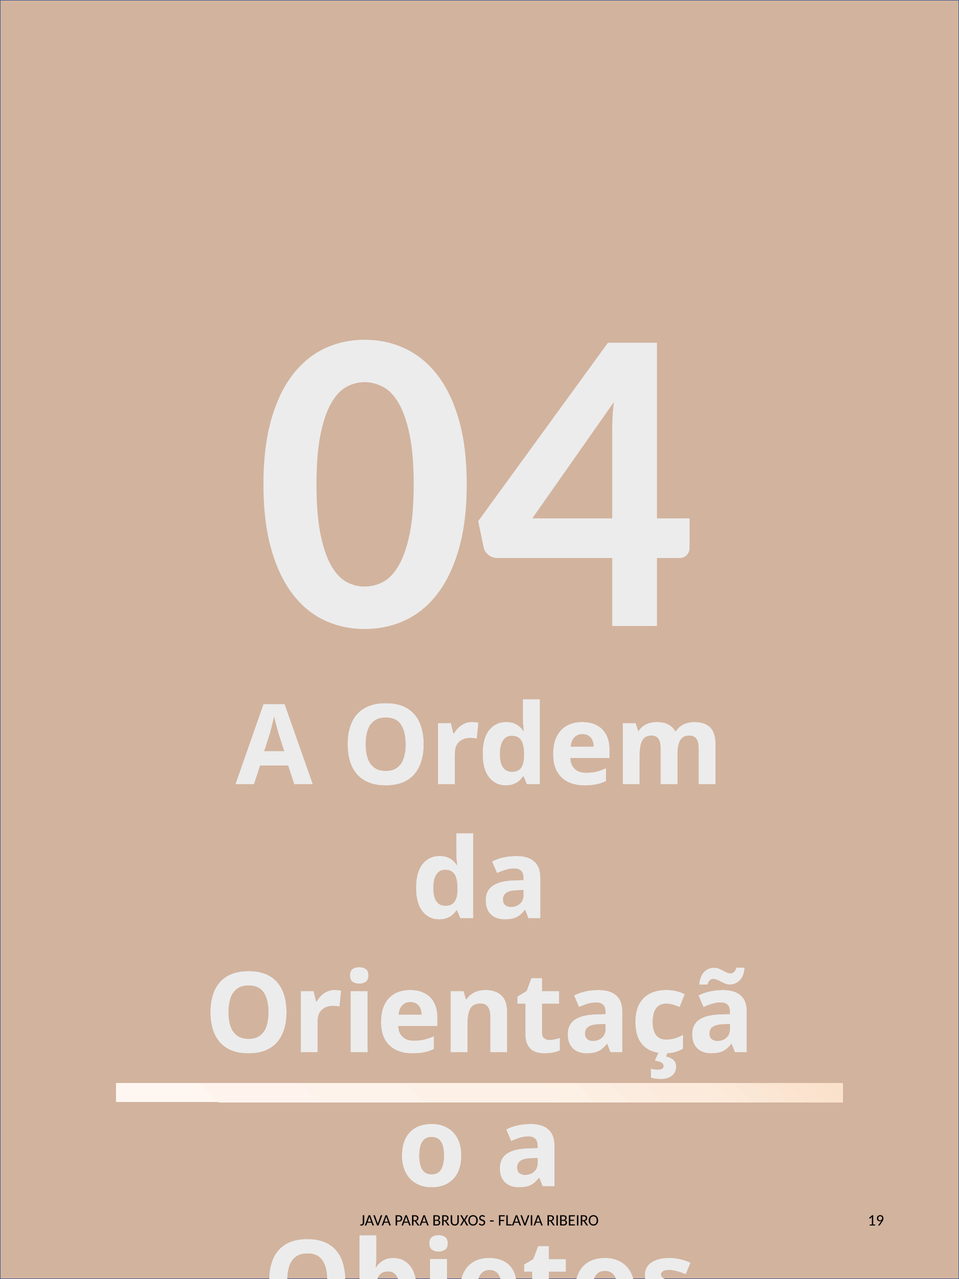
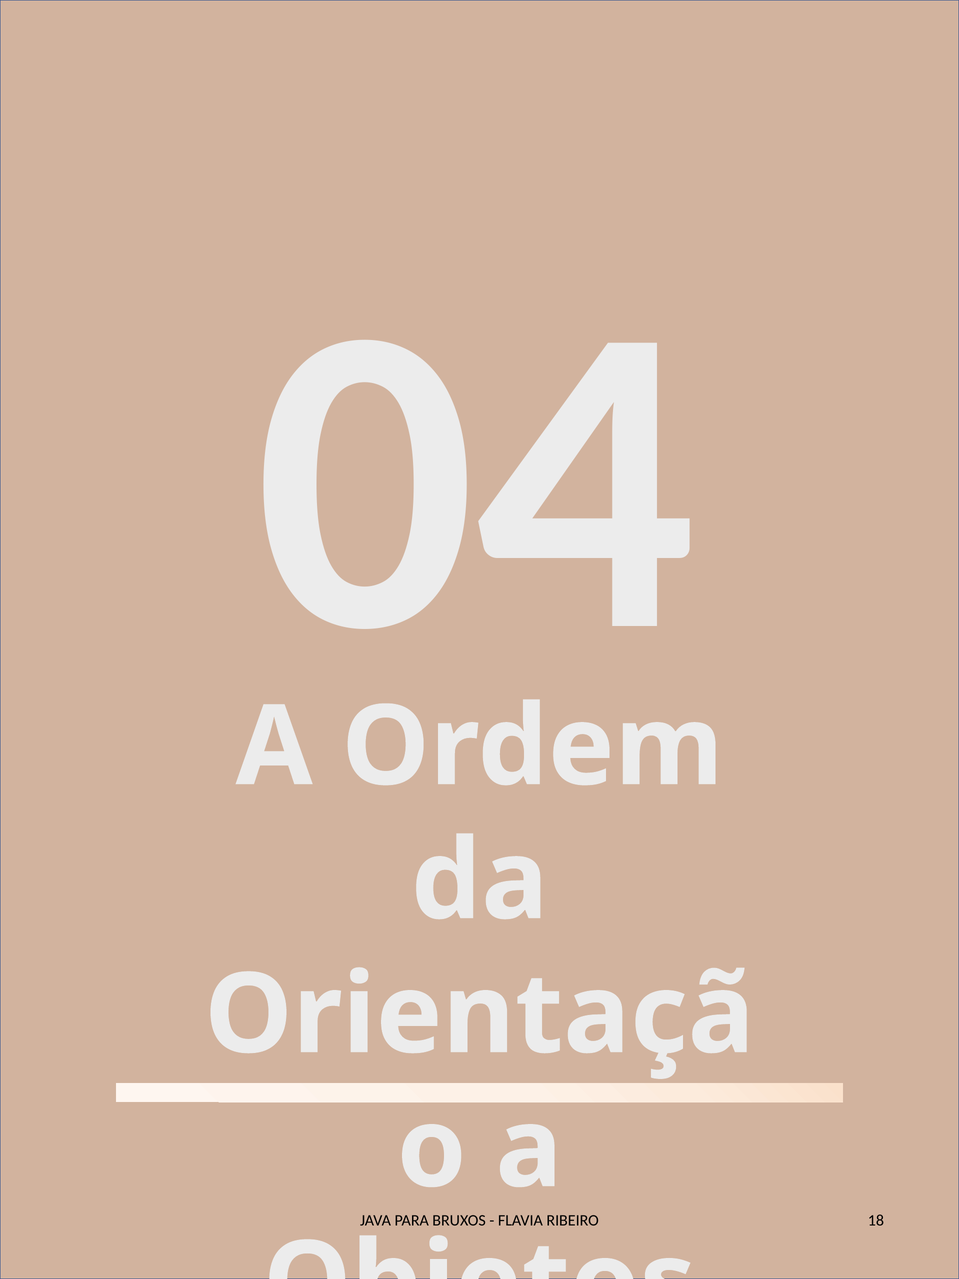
19: 19 -> 18 (876, 1220)
